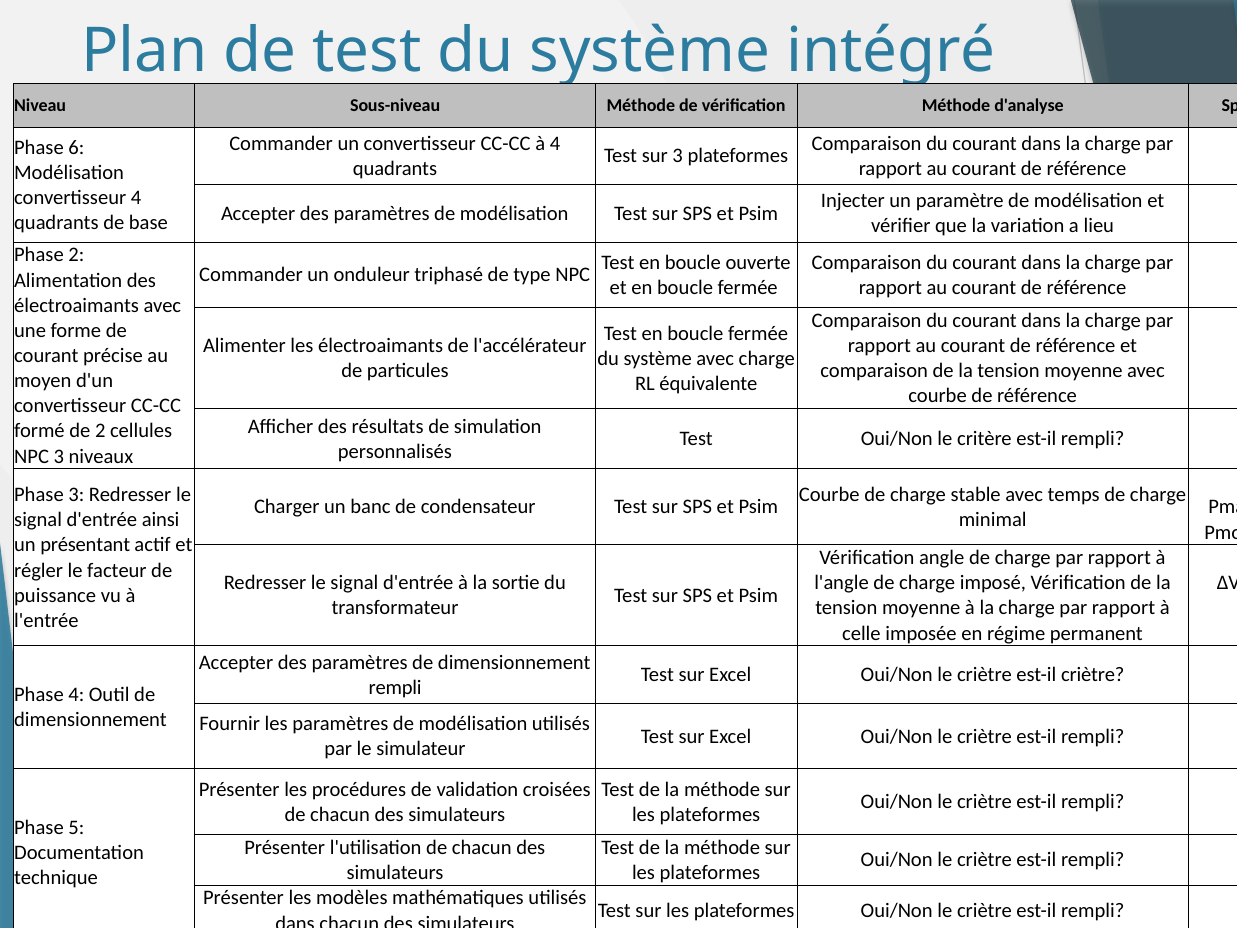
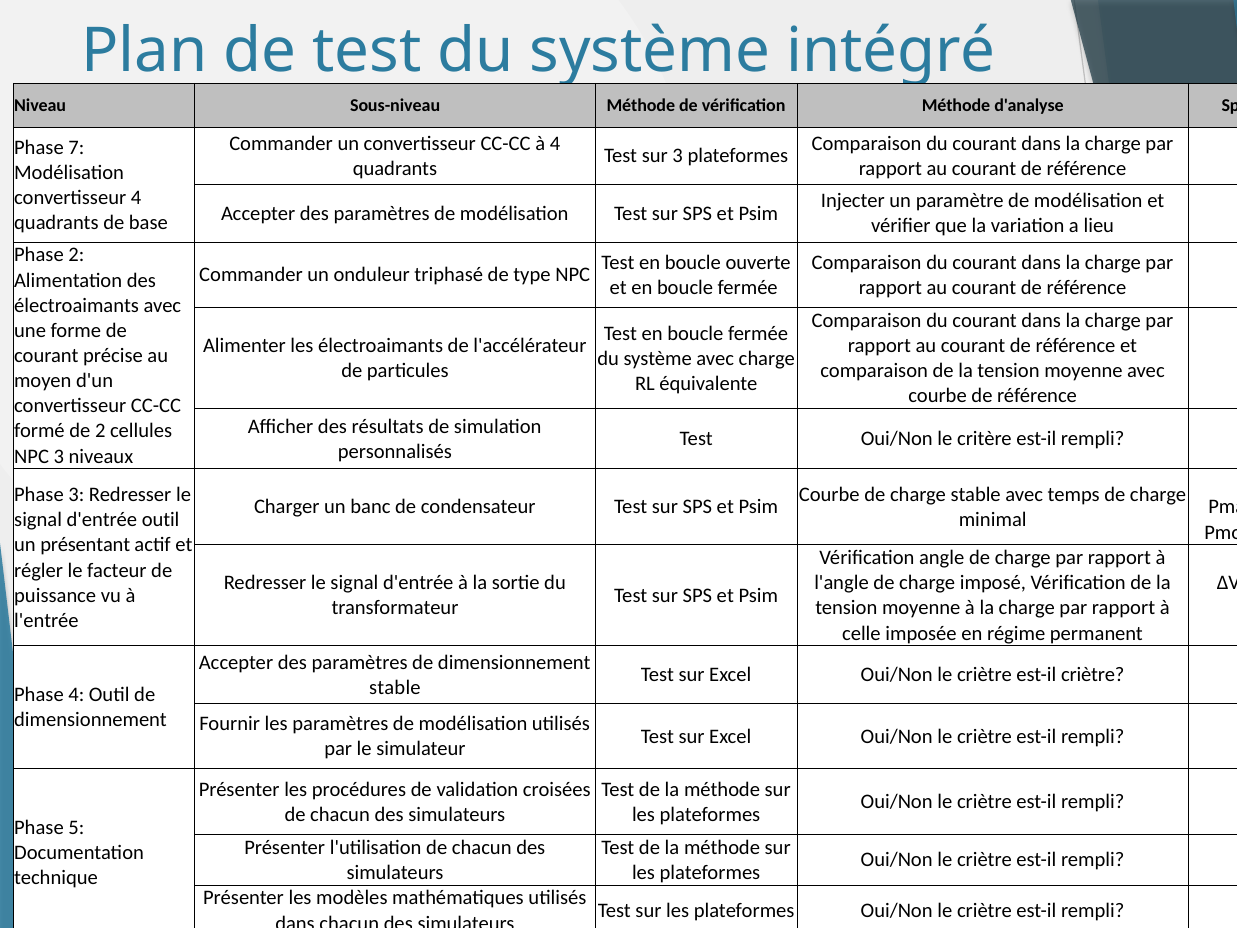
6: 6 -> 7 (76, 147)
d'entrée ainsi: ainsi -> outil (161, 520)
rempli: rempli -> stable (395, 687)
